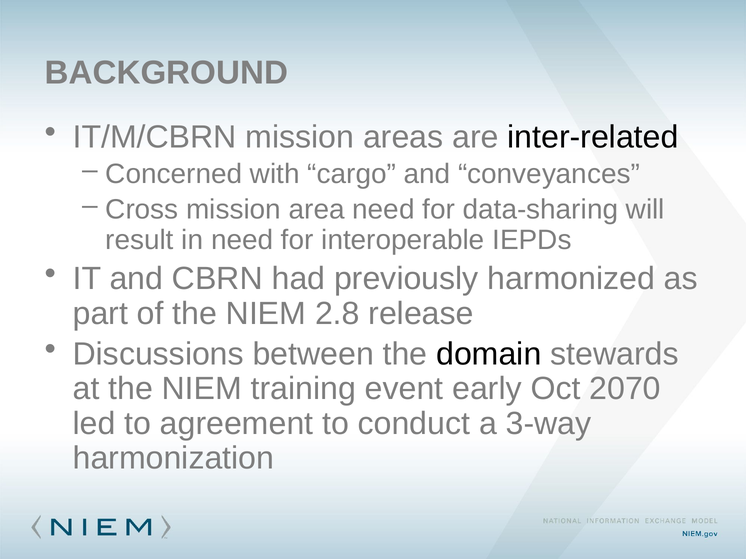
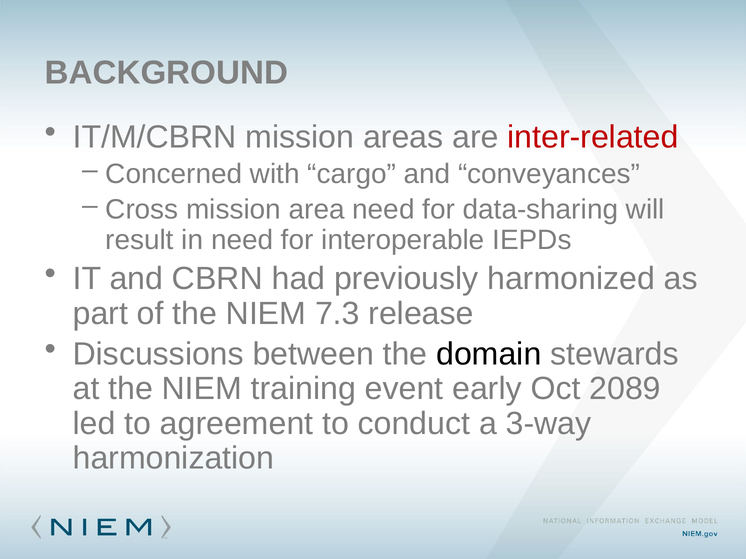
inter-related colour: black -> red (593, 137)
2.8: 2.8 -> 7.3 (337, 314)
2070: 2070 -> 2089 (625, 389)
